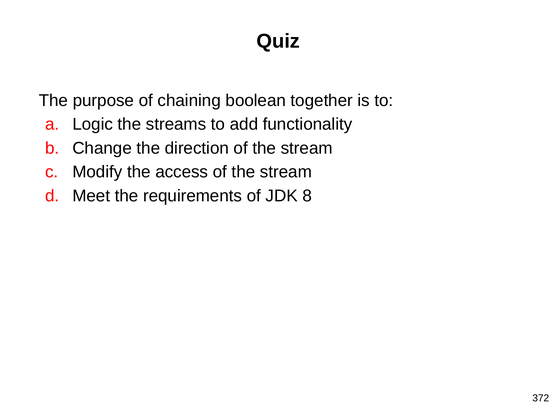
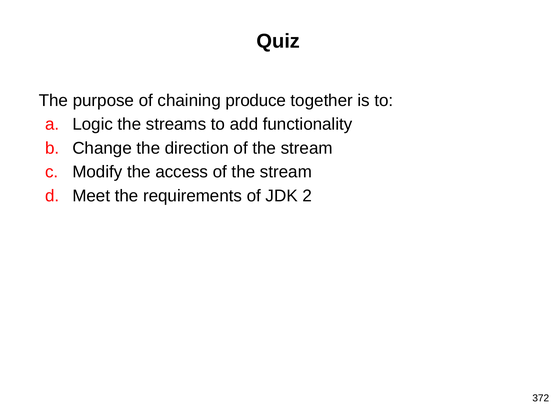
boolean: boolean -> produce (256, 100)
8: 8 -> 2 (307, 196)
